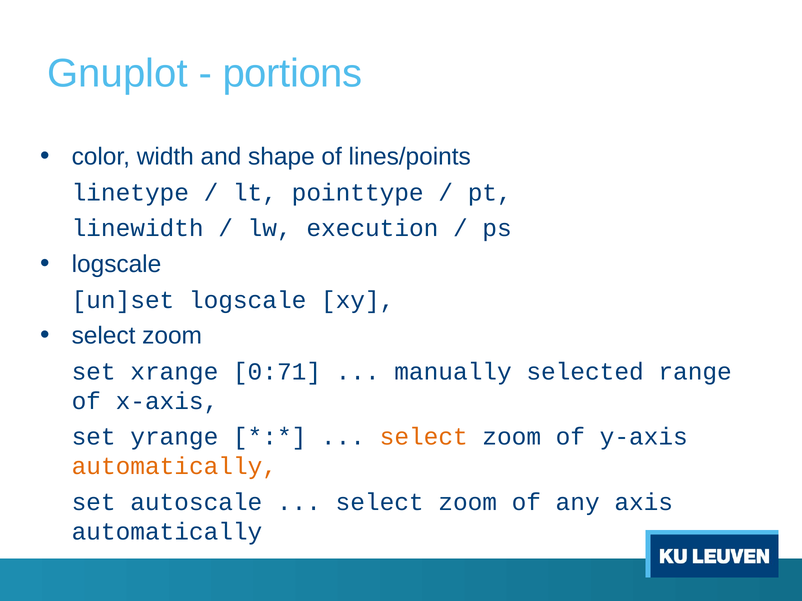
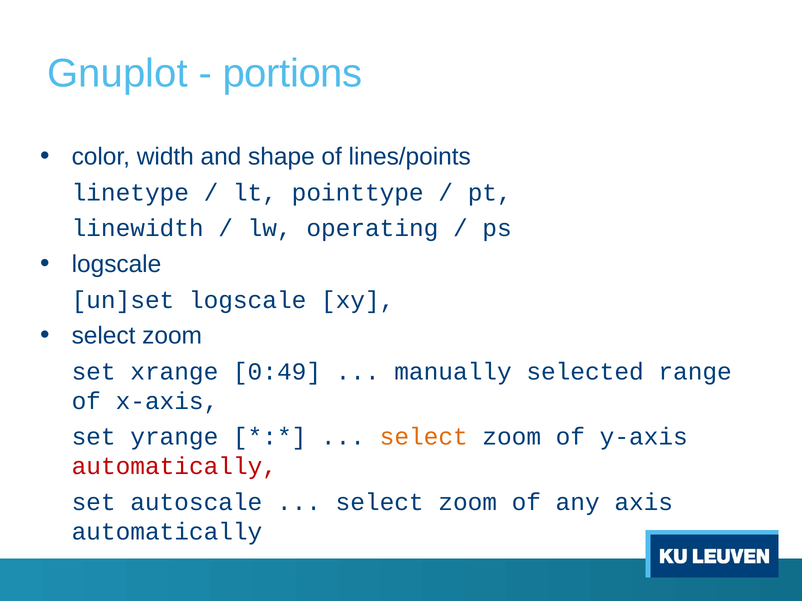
execution: execution -> operating (372, 229)
0:71: 0:71 -> 0:49 (277, 372)
automatically colour: orange -> red (174, 467)
